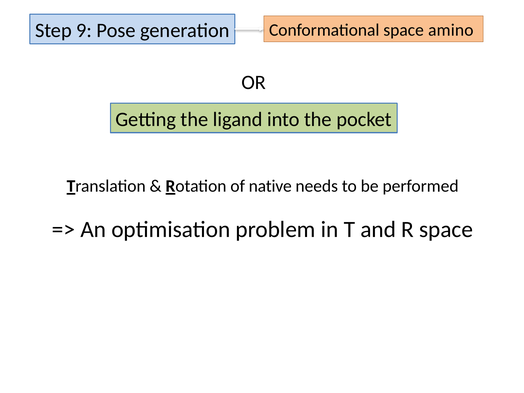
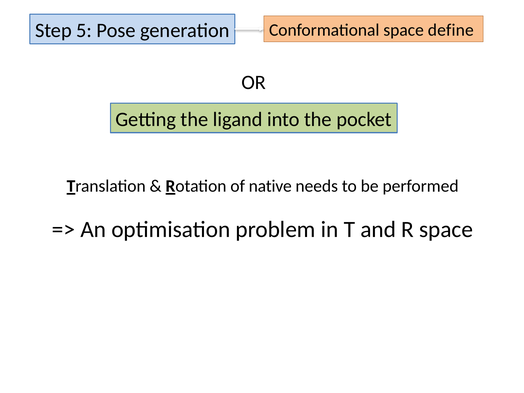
9: 9 -> 5 (84, 30)
amino: amino -> define (451, 30)
